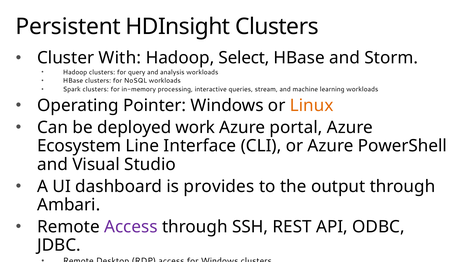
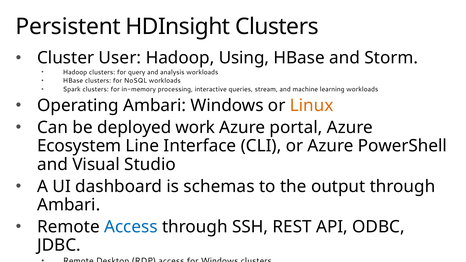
With: With -> User (120, 58)
Select: Select -> Using (244, 58)
Operating Pointer: Pointer -> Ambari (155, 106)
provides: provides -> schemas (219, 186)
Access colour: purple -> blue (131, 227)
